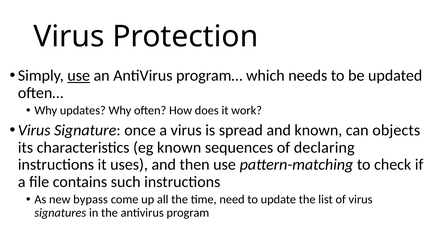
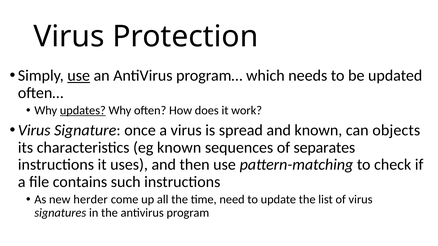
updates underline: none -> present (83, 111)
declaring: declaring -> separates (324, 148)
bypass: bypass -> herder (91, 200)
